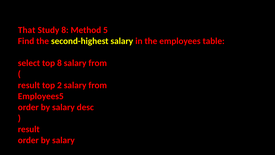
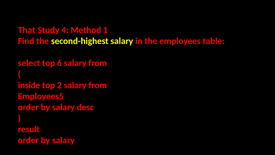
Study 8: 8 -> 4 (65, 30)
5: 5 -> 1 (106, 30)
top 8: 8 -> 6 (59, 63)
result: result -> inside (29, 85)
